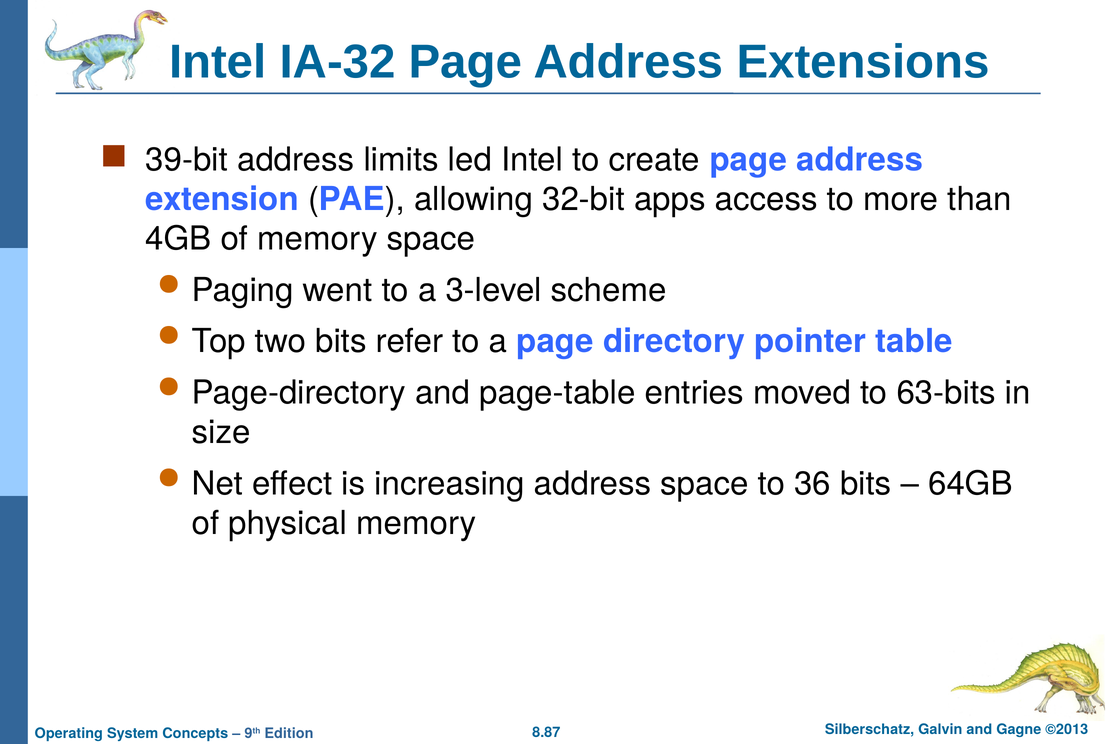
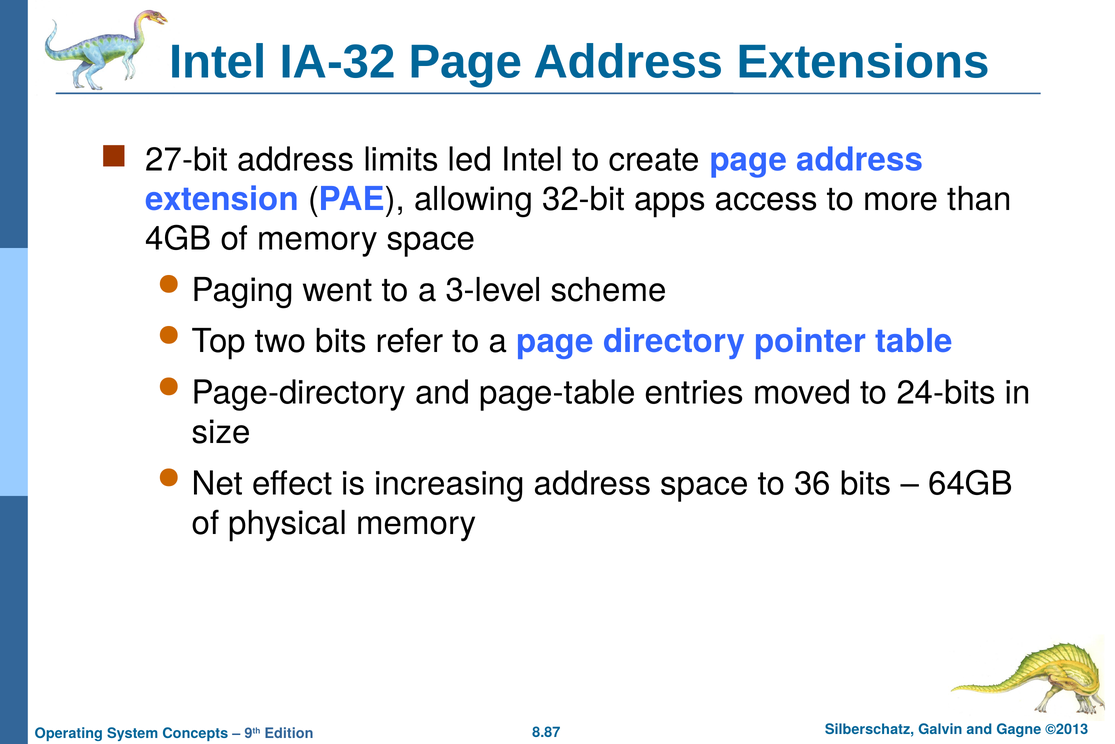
39-bit: 39-bit -> 27-bit (187, 159)
63-bits: 63-bits -> 24-bits (946, 392)
